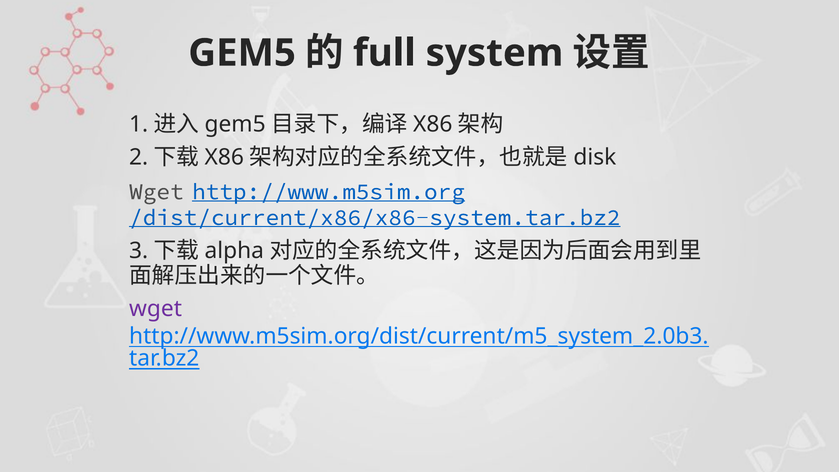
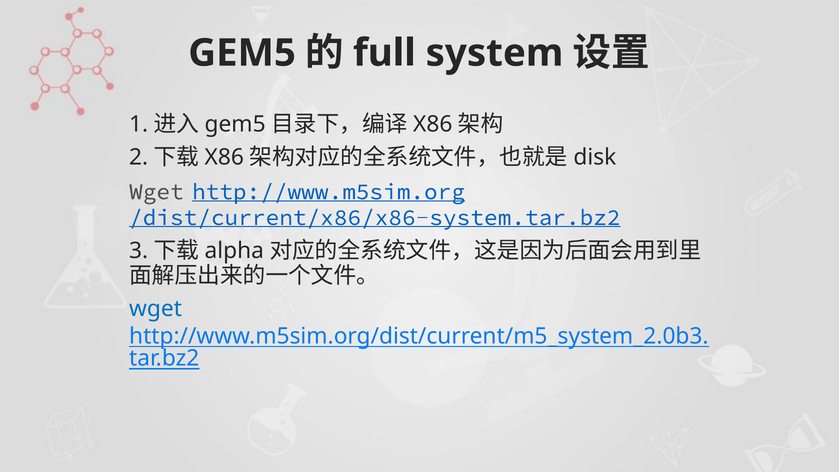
wget colour: purple -> blue (156, 309)
